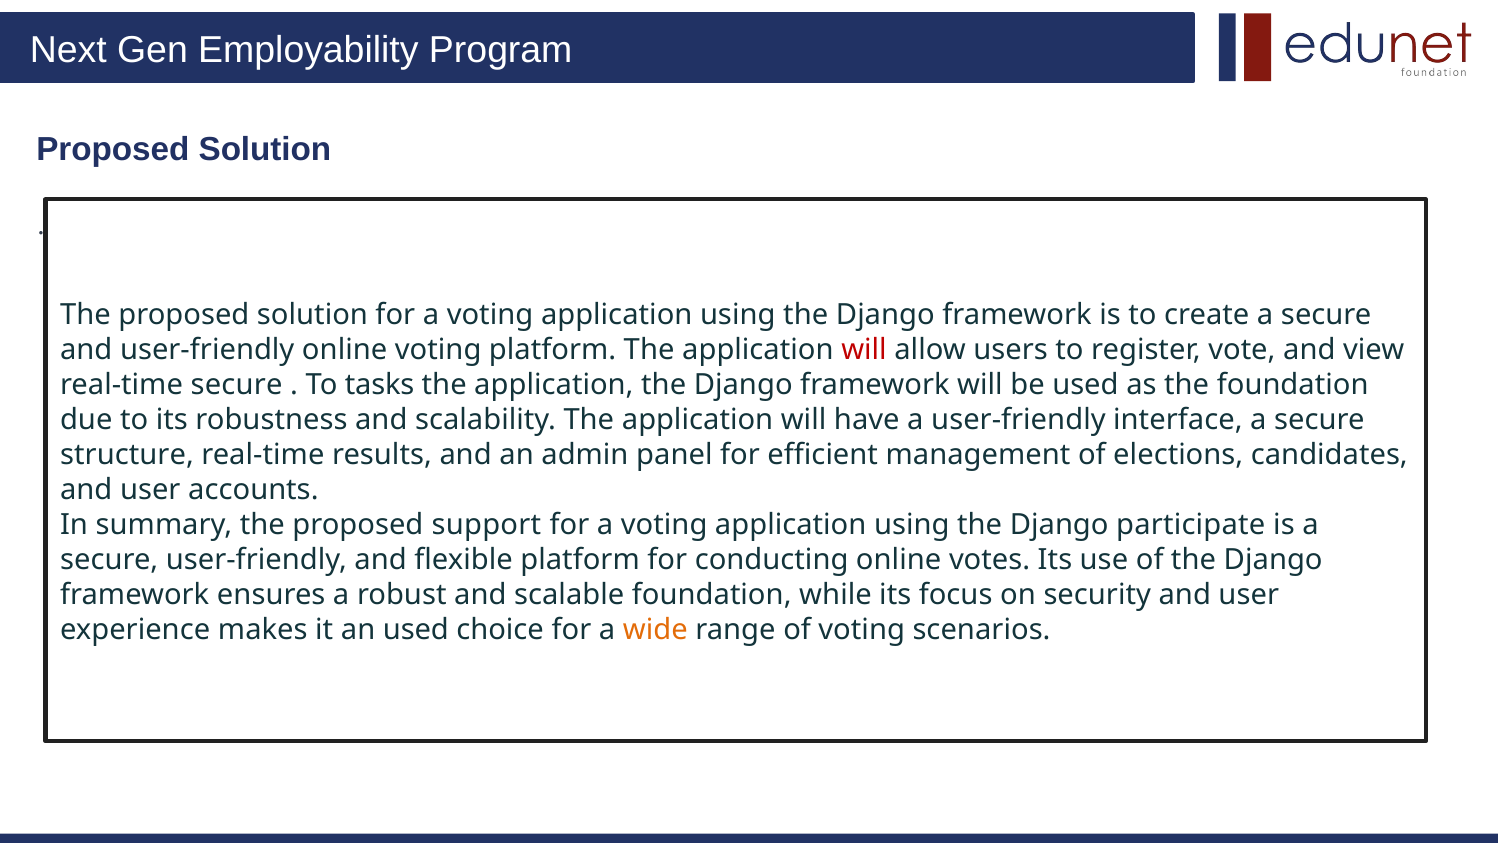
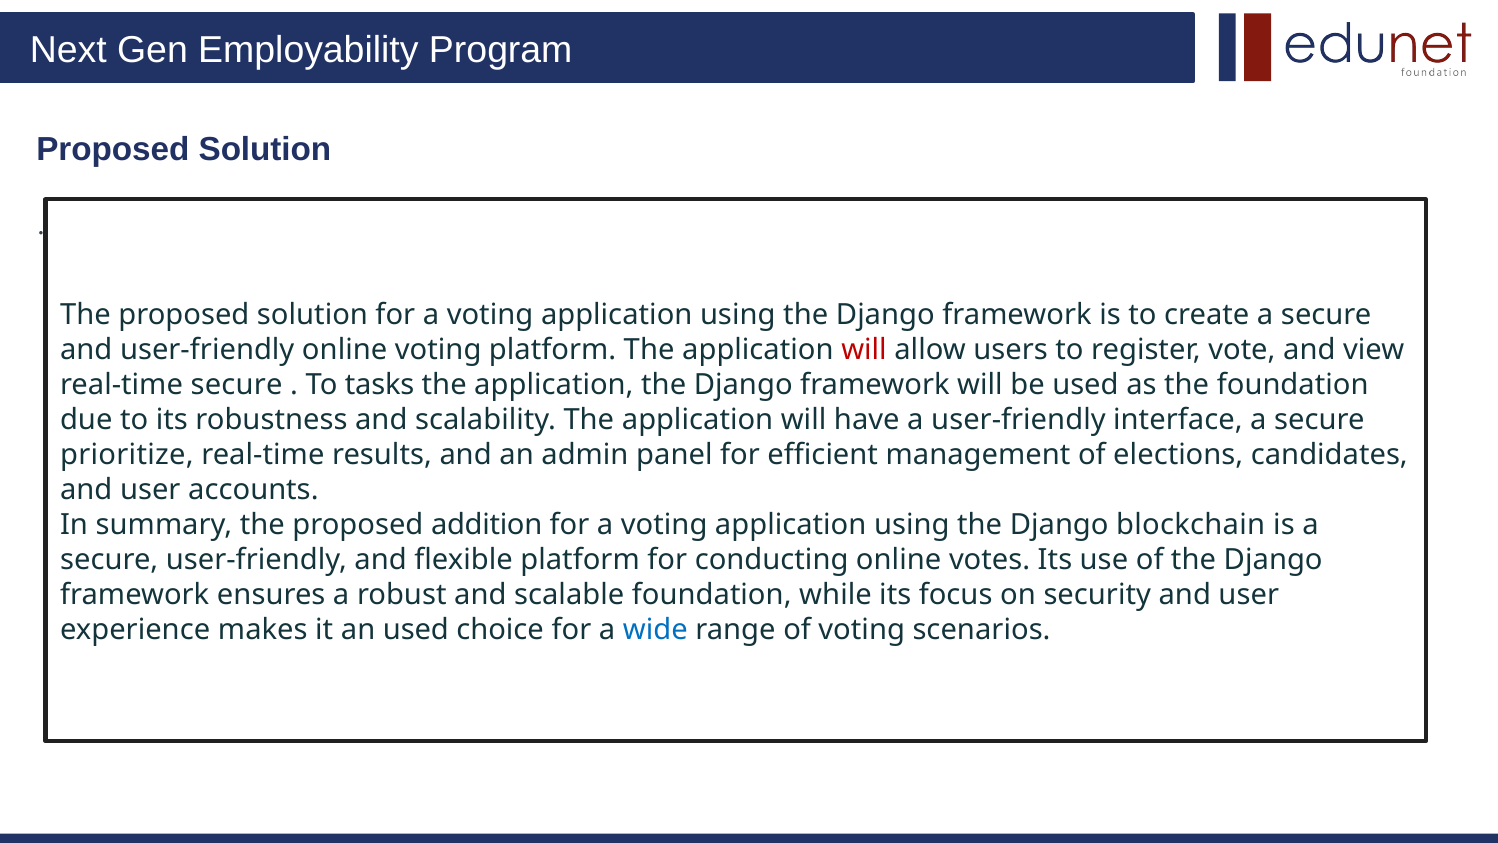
structure: structure -> prioritize (127, 455)
support: support -> addition (487, 525)
participate: participate -> blockchain (1191, 525)
wide colour: orange -> blue (655, 630)
